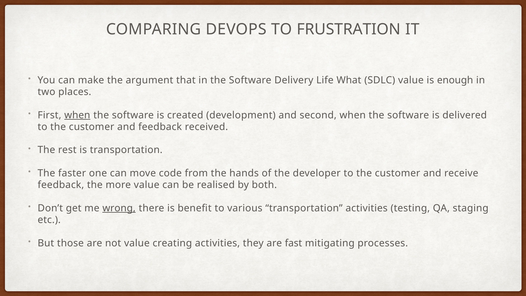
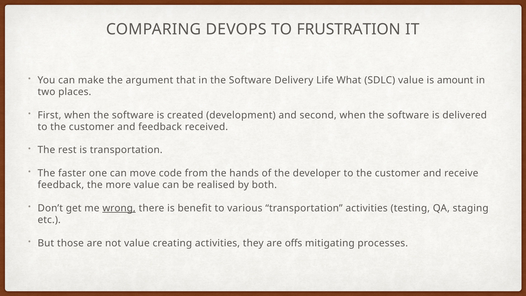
enough: enough -> amount (455, 80)
when underline: present -> none (77, 115)
fast: fast -> offs (294, 243)
